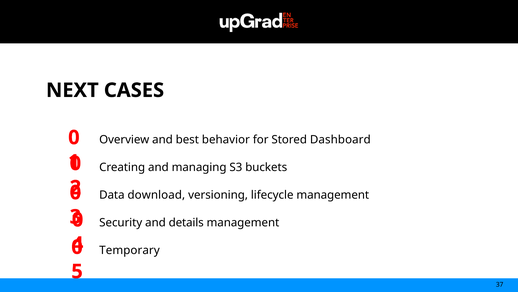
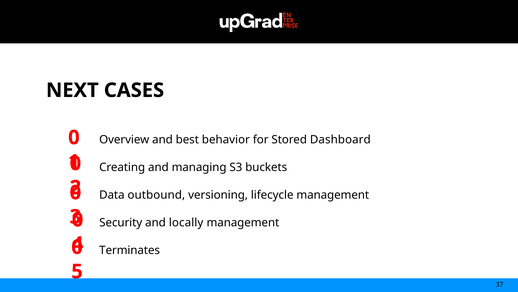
download: download -> outbound (156, 195)
details: details -> locally (186, 222)
Temporary: Temporary -> Terminates (130, 250)
